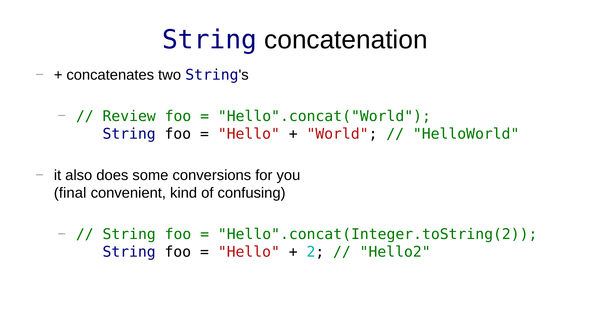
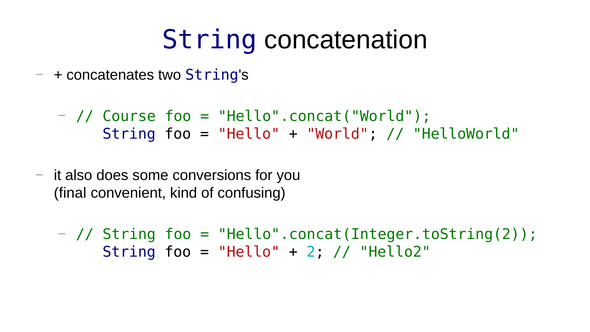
Review: Review -> Course (129, 116)
